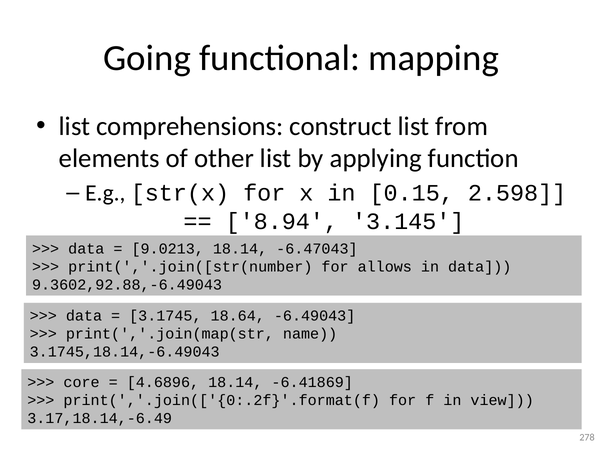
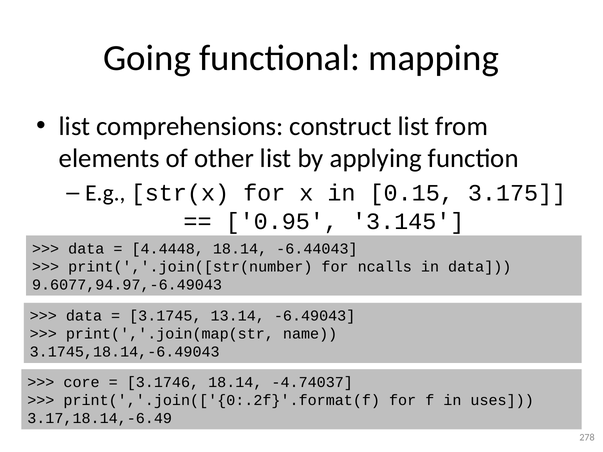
2.598: 2.598 -> 3.175 (517, 193)
8.94: 8.94 -> 0.95 (282, 221)
9.0213: 9.0213 -> 4.4448 (168, 249)
-6.47043: -6.47043 -> -6.44043 (317, 249)
allows: allows -> ncalls (385, 267)
9.3602,92.88,-6.49043: 9.3602,92.88,-6.49043 -> 9.6077,94.97,-6.49043 (127, 285)
18.64: 18.64 -> 13.14 (238, 316)
4.6896: 4.6896 -> 3.1746 (163, 382)
-6.41869: -6.41869 -> -4.74037 (312, 382)
view: view -> uses (502, 401)
